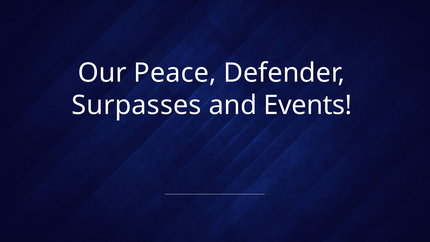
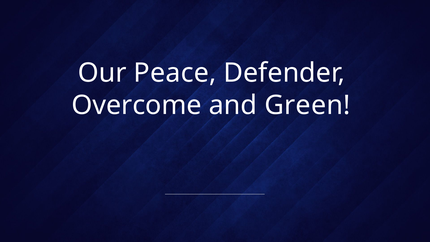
Surpasses: Surpasses -> Overcome (137, 105)
Events: Events -> Green (307, 105)
